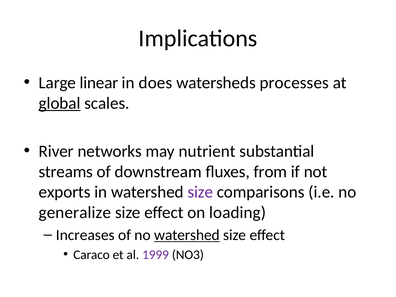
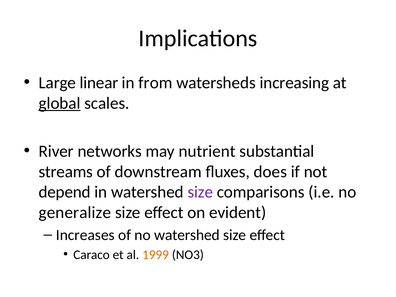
does: does -> from (155, 83)
processes: processes -> increasing (294, 83)
from: from -> does (270, 172)
exports: exports -> depend (65, 192)
loading: loading -> evident (238, 213)
watershed underline: present -> none (187, 235)
1999 colour: purple -> orange (156, 255)
